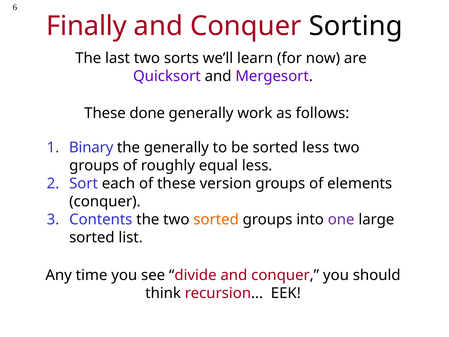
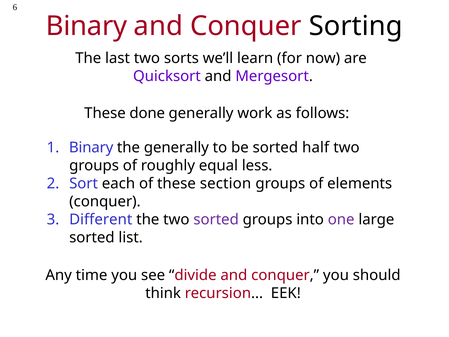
Finally: Finally -> Binary (86, 26)
sorted less: less -> half (316, 148)
version: version -> section (226, 183)
Contents: Contents -> Different (101, 219)
sorted colour: orange -> purple (216, 219)
